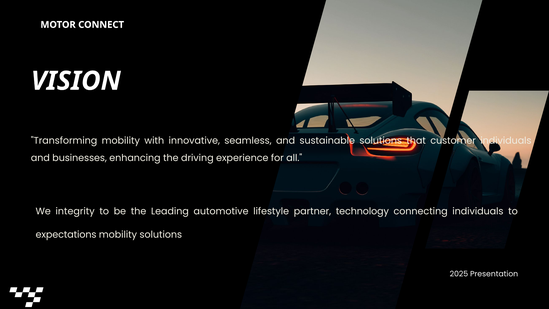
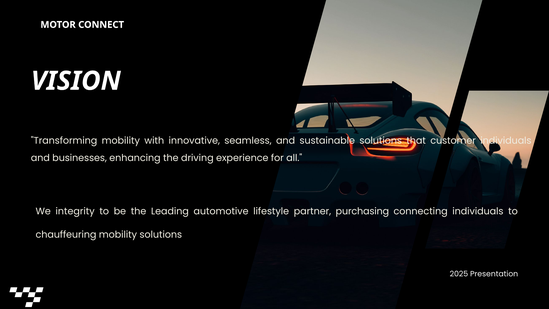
technology: technology -> purchasing (362, 211)
expectations: expectations -> chauffeuring (66, 234)
